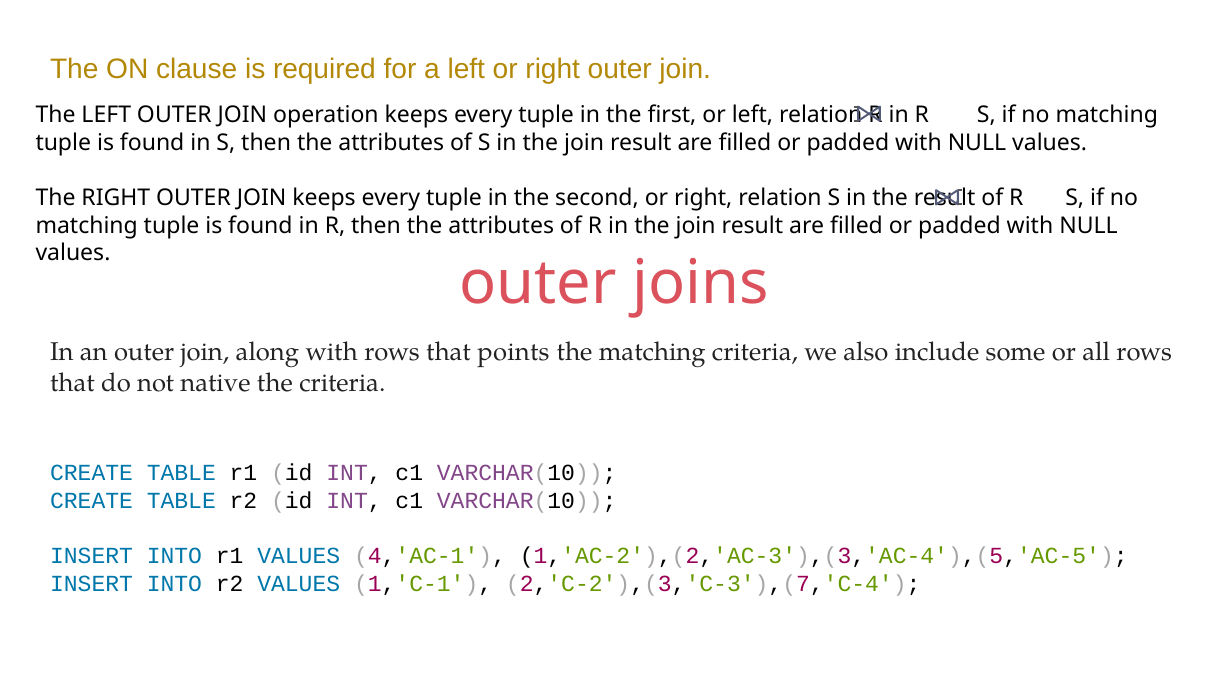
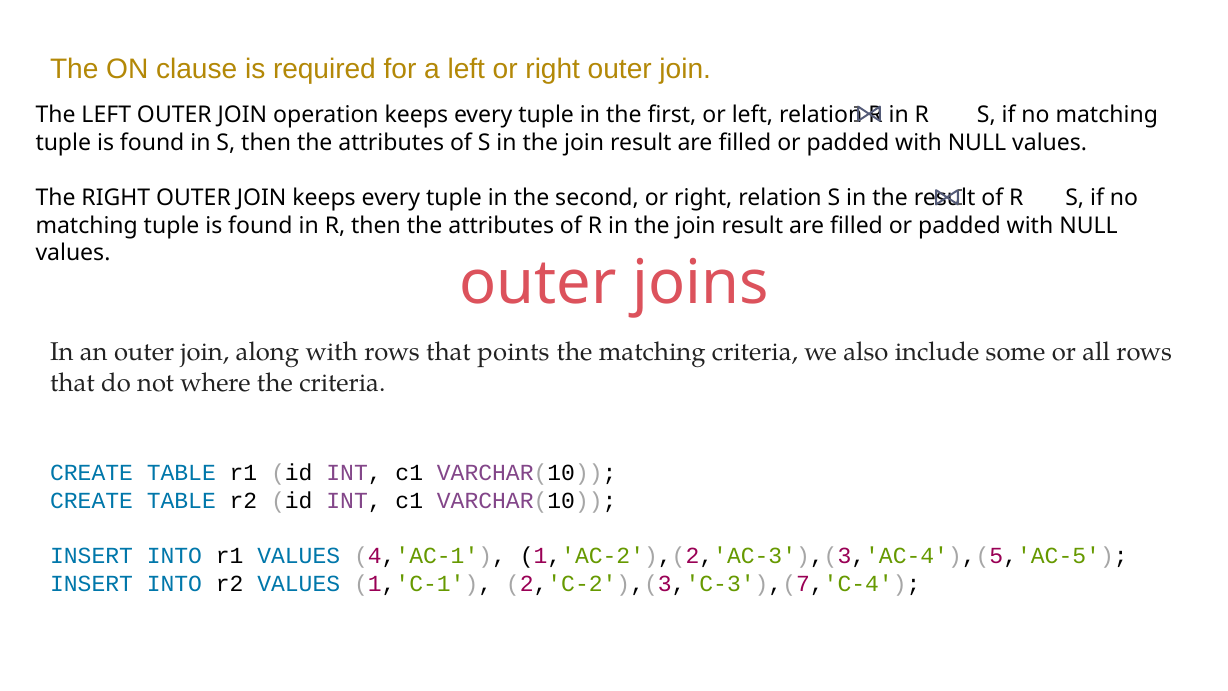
native: native -> where (216, 383)
